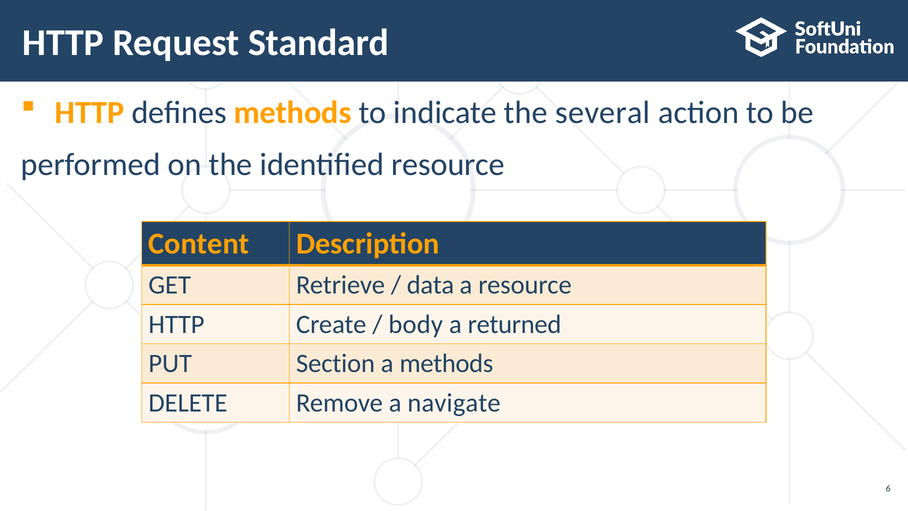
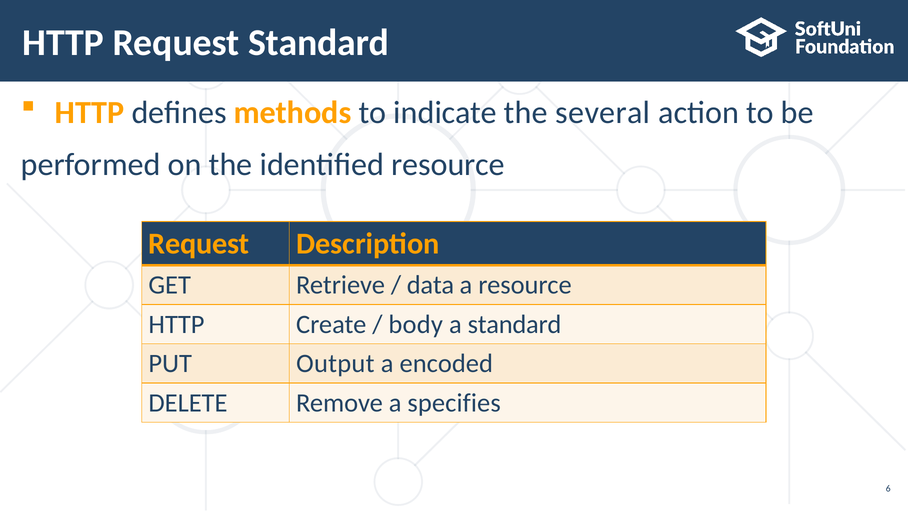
Content: Content -> Request (199, 244)
a returned: returned -> standard (515, 324)
Section: Section -> Output (335, 364)
a methods: methods -> encoded (446, 364)
navigate: navigate -> specifies (454, 403)
